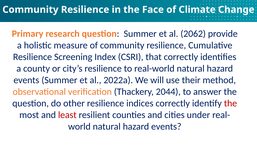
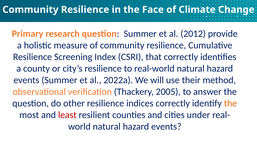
2062: 2062 -> 2012 (193, 34)
2044: 2044 -> 2005 (168, 91)
the colour: red -> orange (230, 103)
